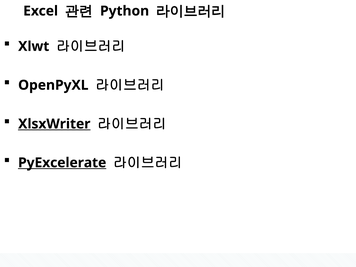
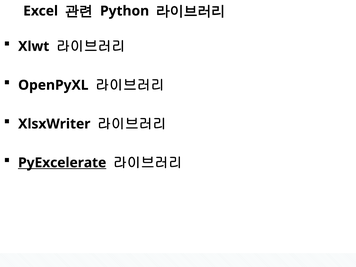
XlsxWriter underline: present -> none (54, 124)
